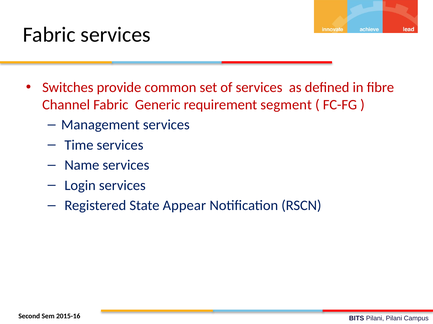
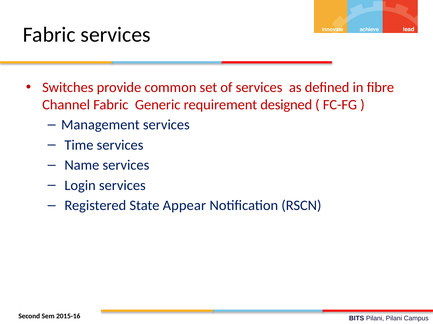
segment: segment -> designed (286, 105)
